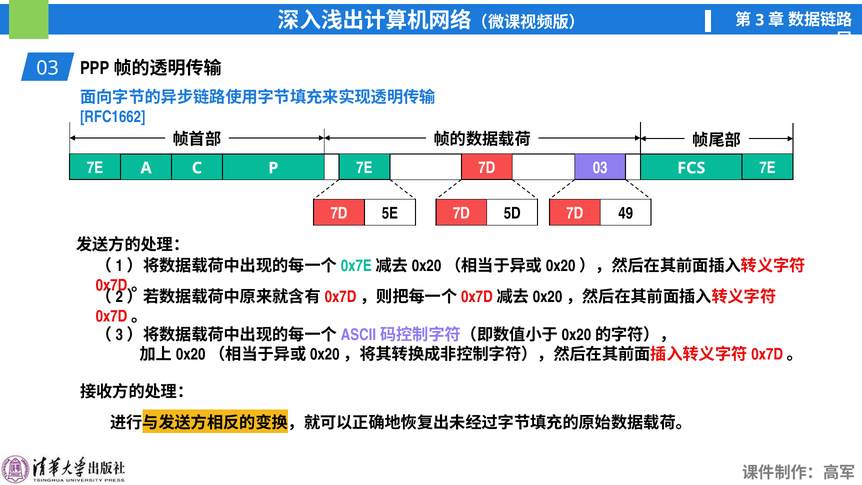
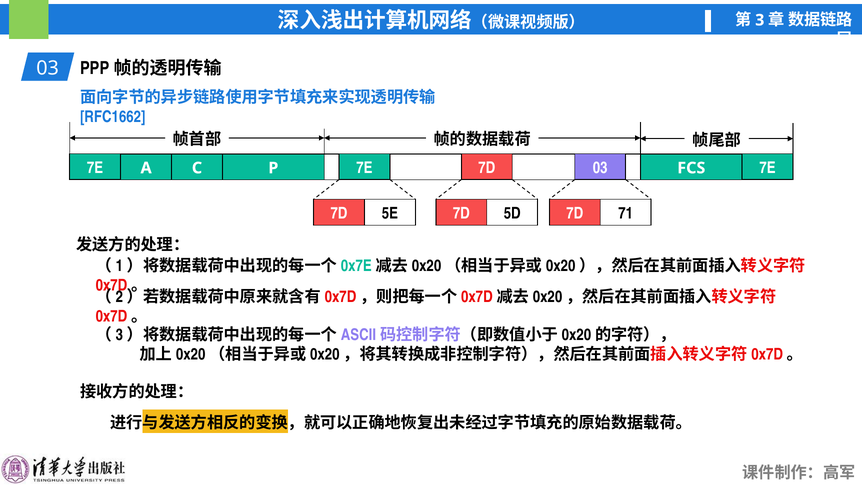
49: 49 -> 71 (626, 213)
